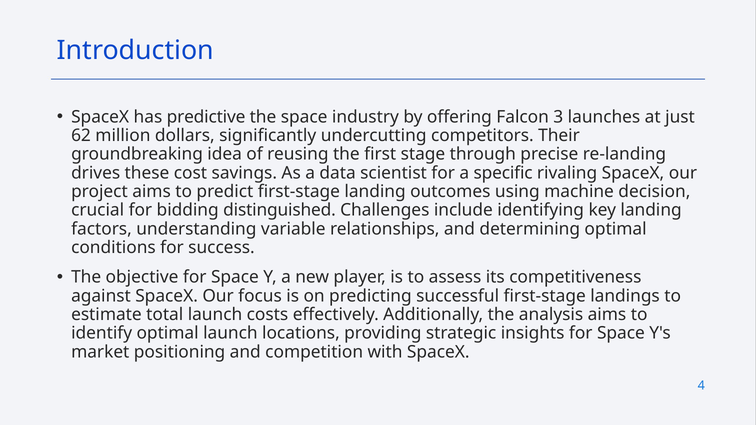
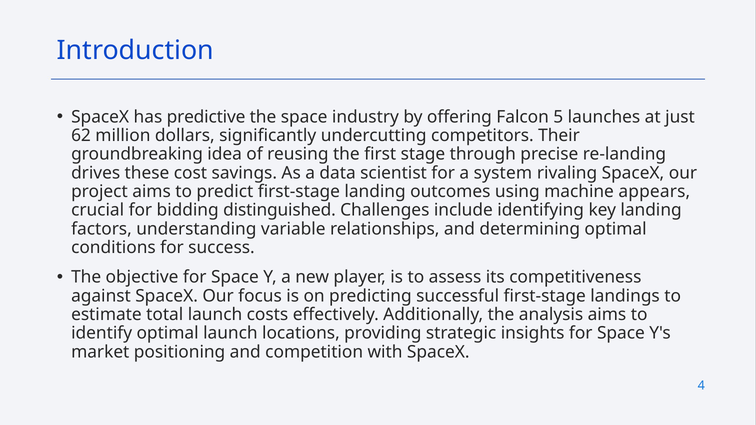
3: 3 -> 5 (558, 117)
specific: specific -> system (503, 173)
decision: decision -> appears (654, 192)
